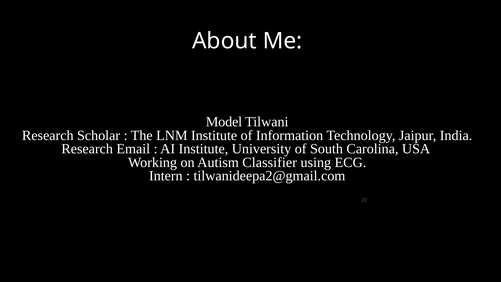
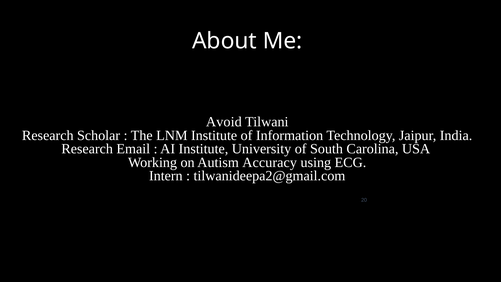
Model: Model -> Avoid (224, 122)
Classifier: Classifier -> Accuracy (270, 162)
